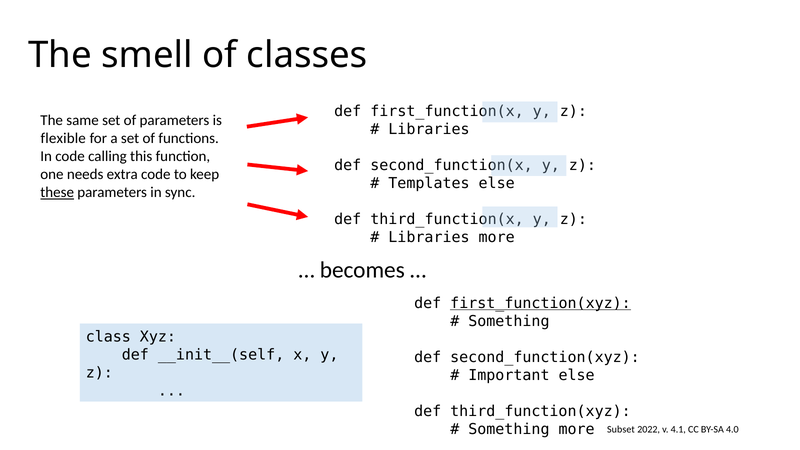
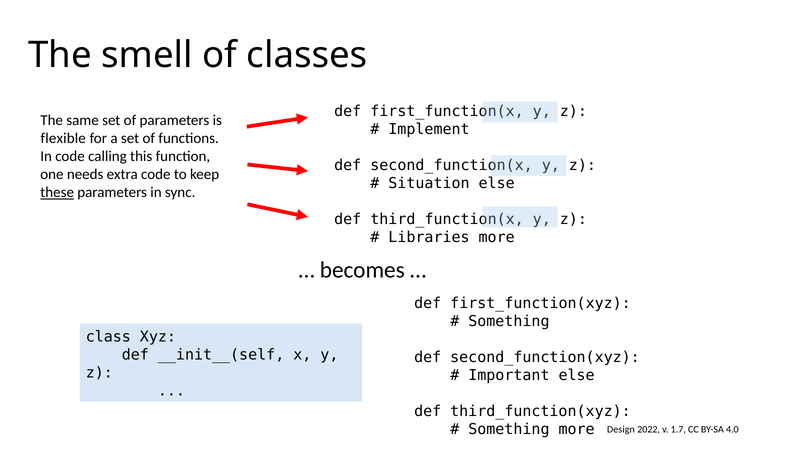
Libraries: Libraries -> Implement (429, 129)
Templates: Templates -> Situation (429, 183)
first_function(xyz underline: present -> none (541, 303)
Subset: Subset -> Design (621, 430)
4.1: 4.1 -> 1.7 (678, 430)
